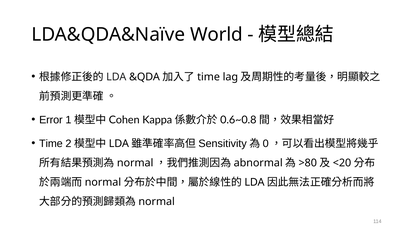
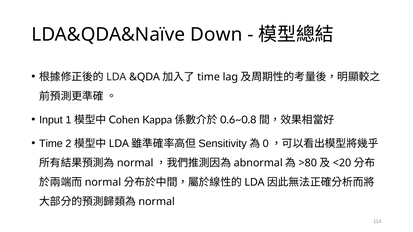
World: World -> Down (216, 35)
Error: Error -> Input (51, 120)
